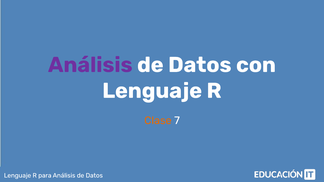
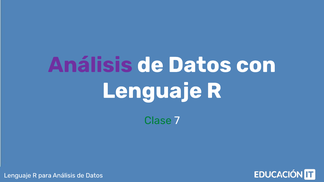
Clase colour: orange -> green (158, 121)
